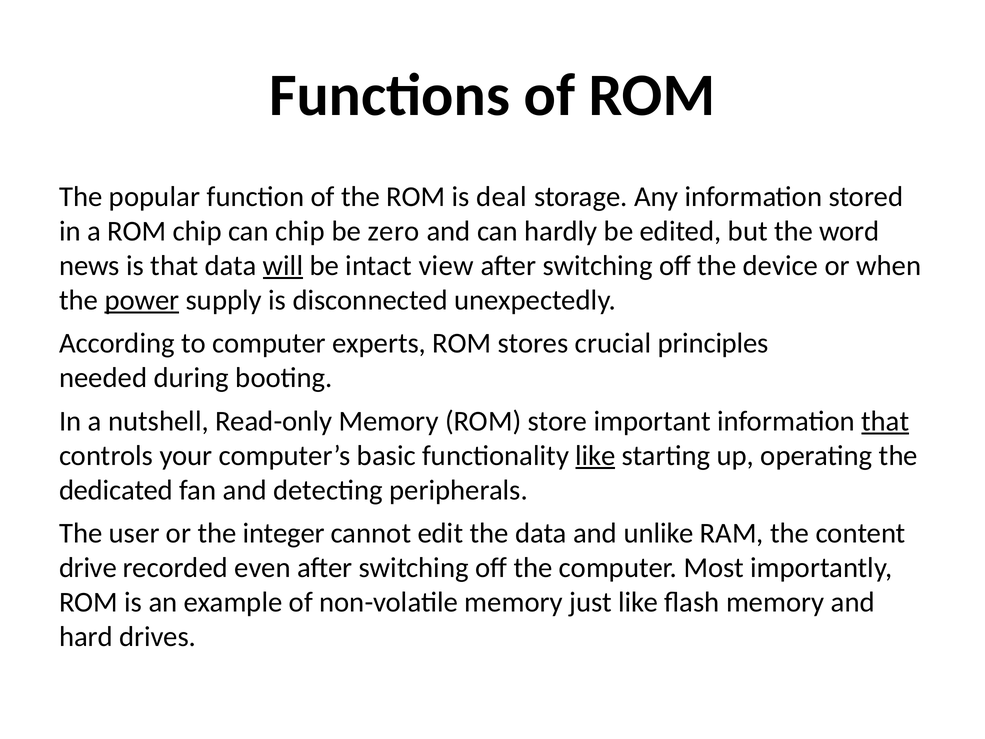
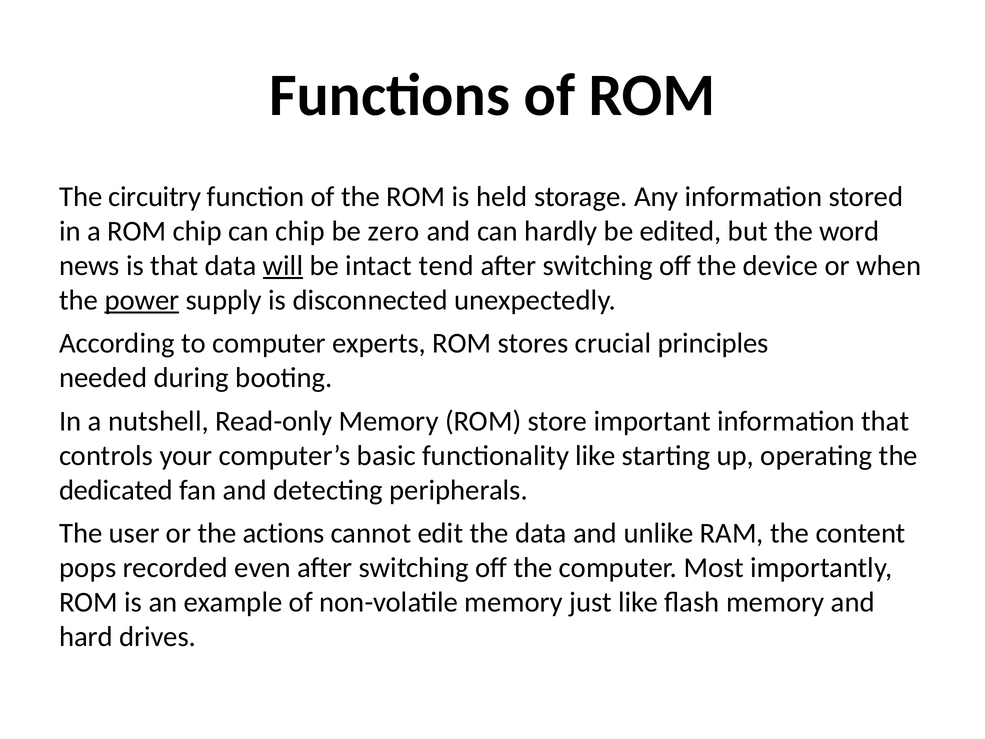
popular: popular -> circuitry (155, 197)
deal: deal -> held (502, 197)
view: view -> tend (446, 266)
that underline: present -> none (885, 421)
like underline: present -> none (595, 455)
integer: integer -> actions (284, 533)
drive: drive -> pops (88, 568)
